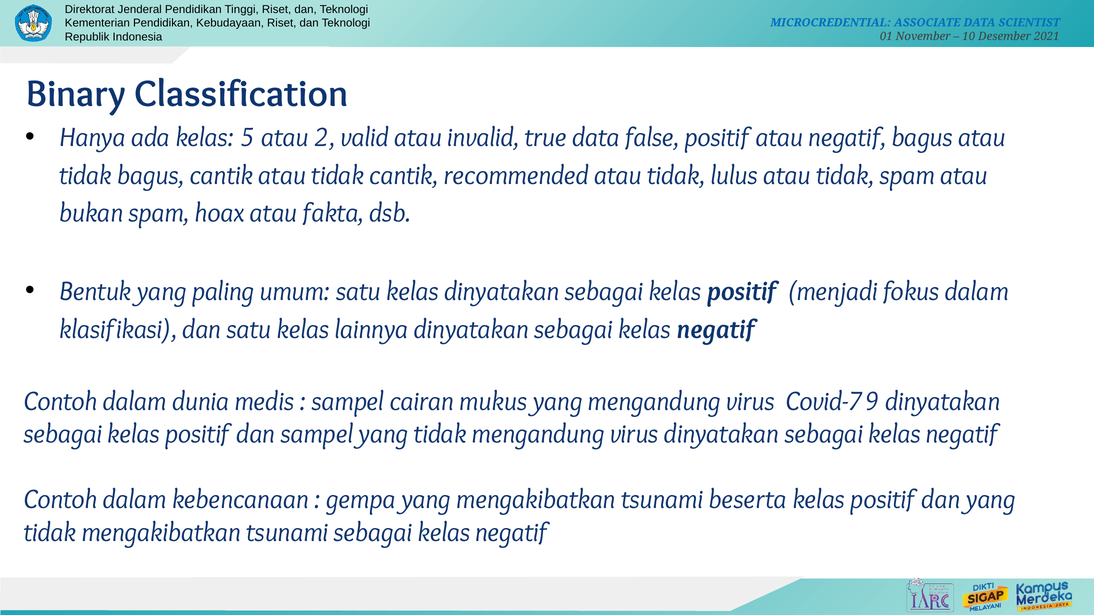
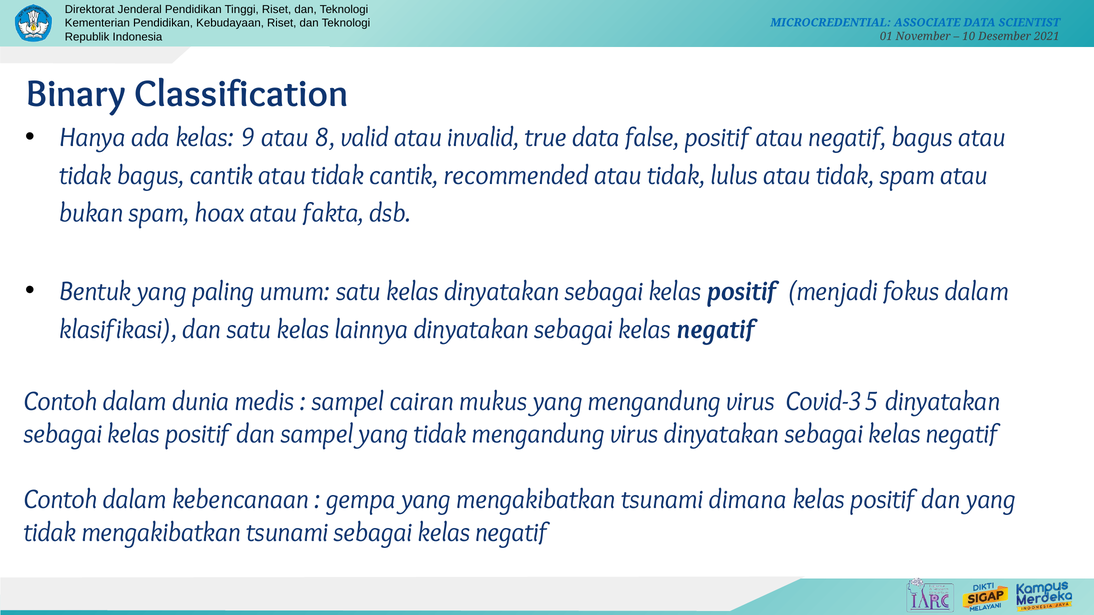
5: 5 -> 9 (248, 138)
2: 2 -> 8 (325, 138)
Covid-79: Covid-79 -> Covid-35 (833, 401)
beserta: beserta -> dimana (748, 500)
